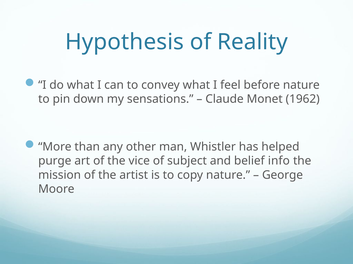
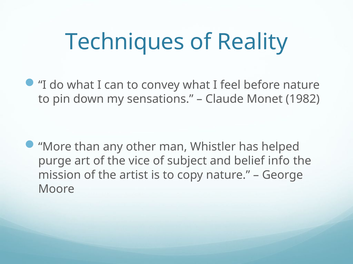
Hypothesis: Hypothesis -> Techniques (125, 42)
1962: 1962 -> 1982 (303, 99)
